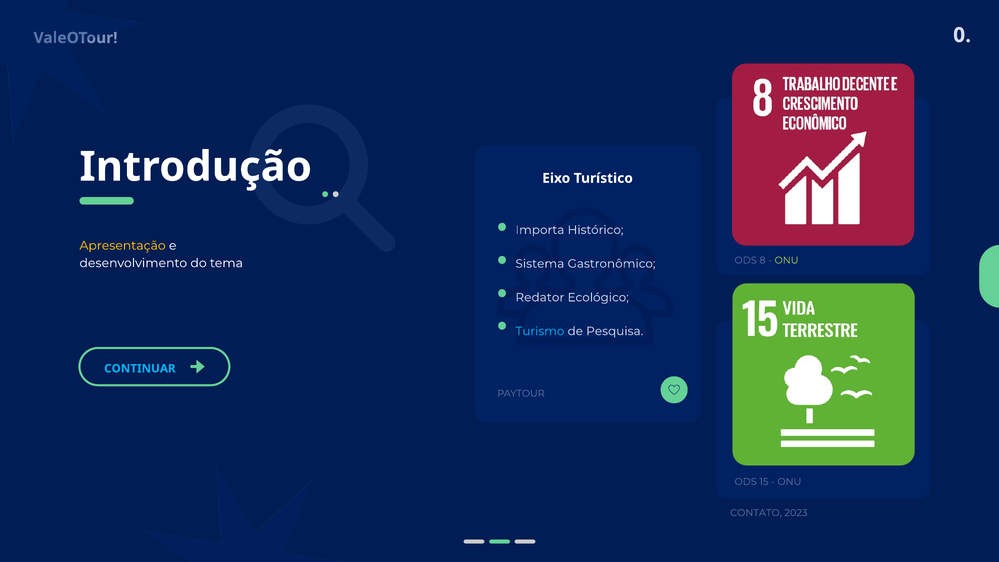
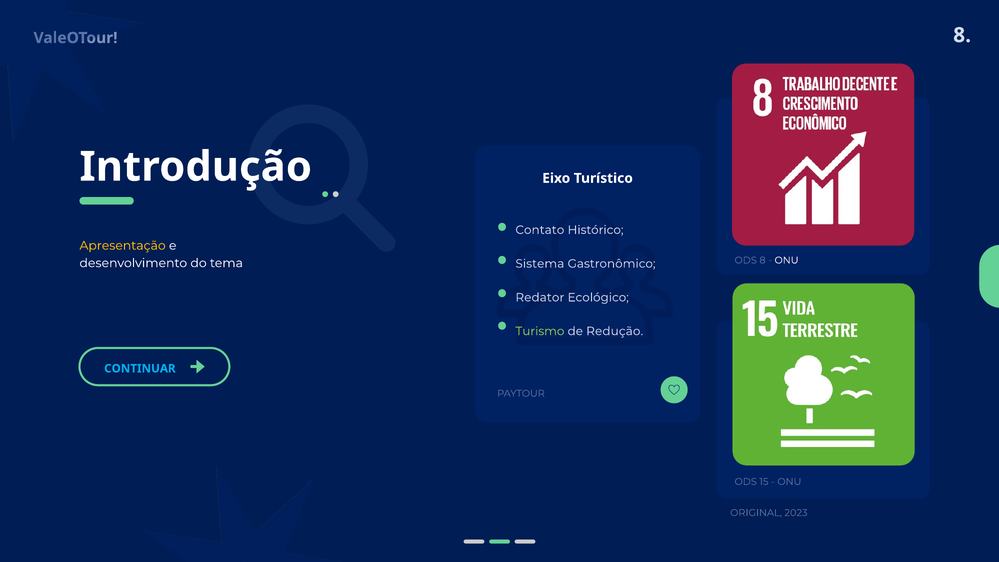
0: 0 -> 8 (962, 35)
Importa: Importa -> Contato (540, 230)
ONU colour: light green -> white (787, 260)
Turismo colour: light blue -> light green (540, 331)
Pesquisa: Pesquisa -> Redução (615, 331)
CONTATO: CONTATO -> ORIGINAL (756, 513)
